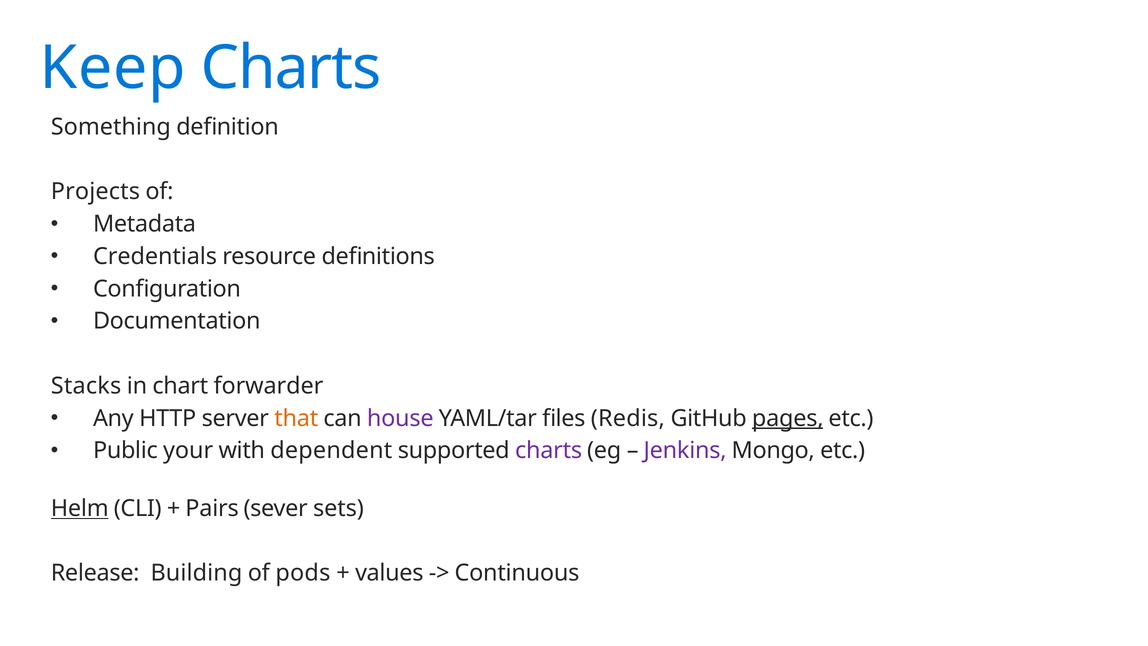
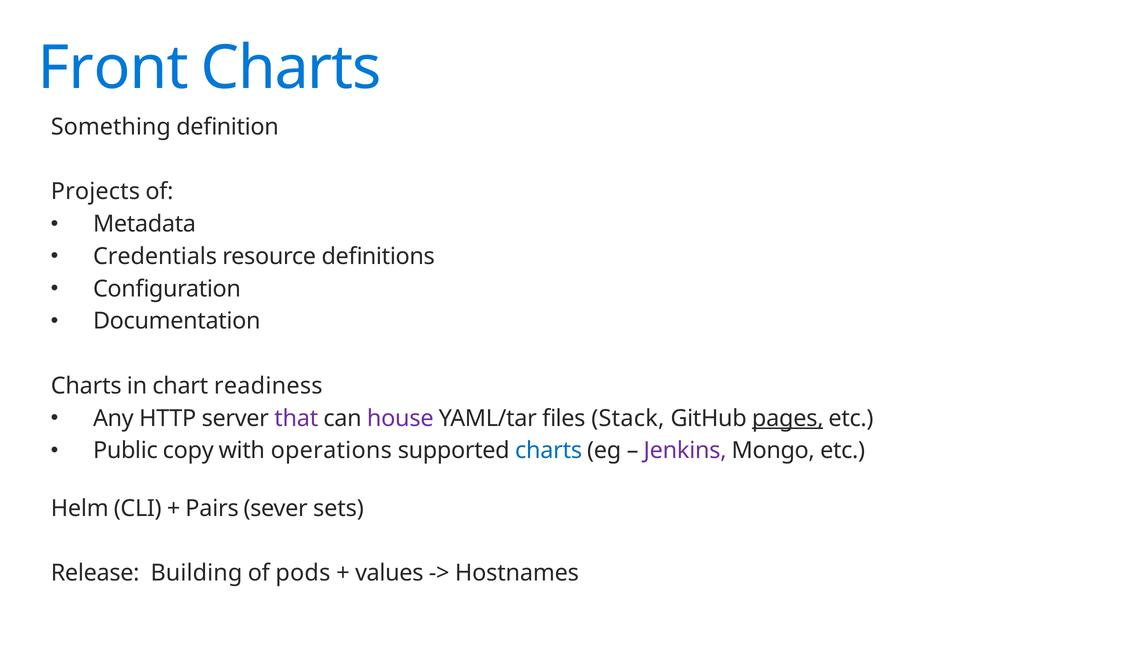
Keep: Keep -> Front (113, 68)
Stacks: Stacks -> Charts (86, 386)
forwarder: forwarder -> readiness (268, 386)
that colour: orange -> purple (296, 418)
Redis: Redis -> Stack (628, 418)
your: your -> copy (188, 450)
dependent: dependent -> operations (331, 450)
charts colour: purple -> blue (549, 450)
Helm underline: present -> none (80, 508)
Continuous: Continuous -> Hostnames (517, 573)
